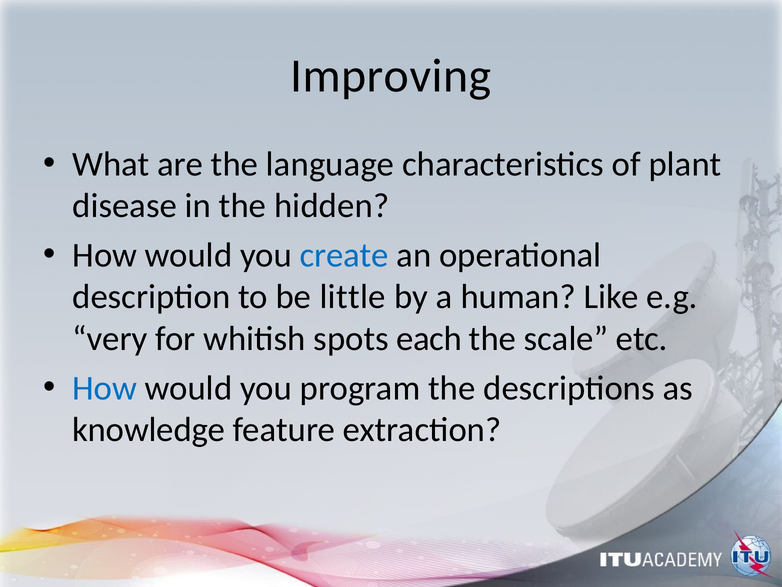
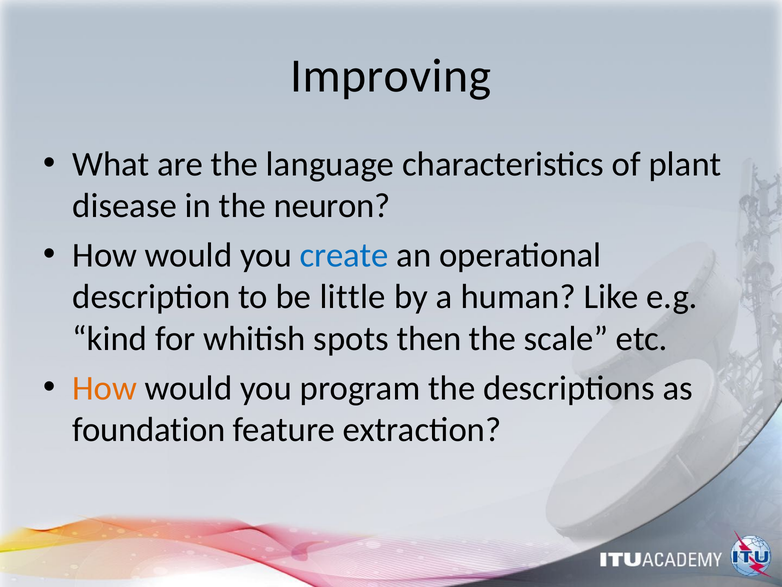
hidden: hidden -> neuron (332, 206)
very: very -> kind (110, 338)
each: each -> then (429, 338)
How colour: blue -> orange (105, 388)
knowledge: knowledge -> foundation (149, 429)
